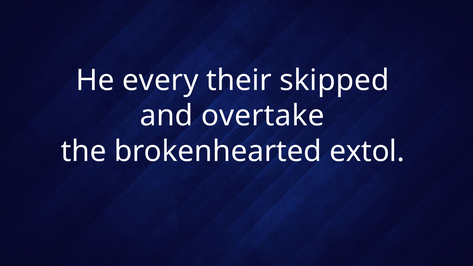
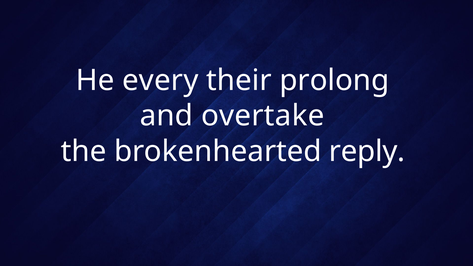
skipped: skipped -> prolong (334, 80)
extol: extol -> reply (367, 151)
